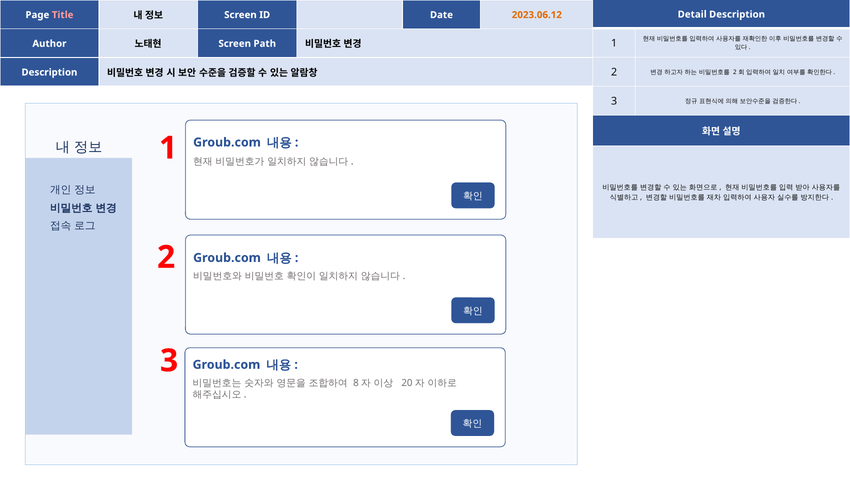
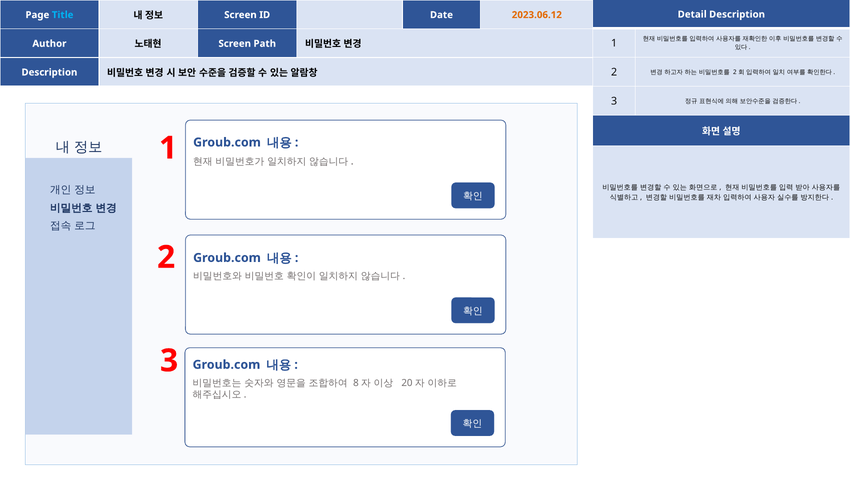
Title colour: pink -> light blue (63, 15)
